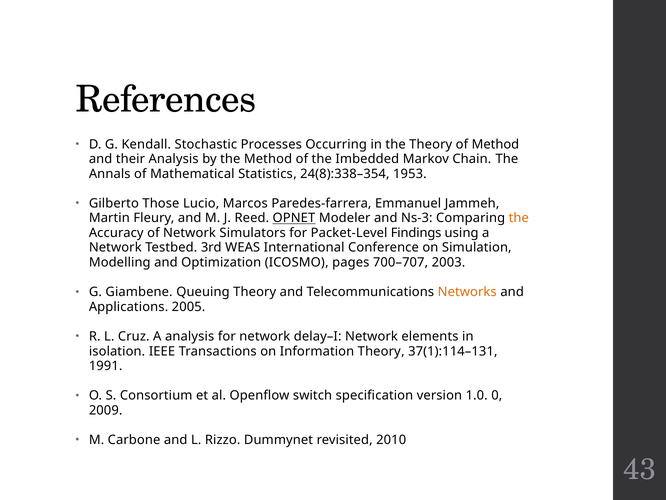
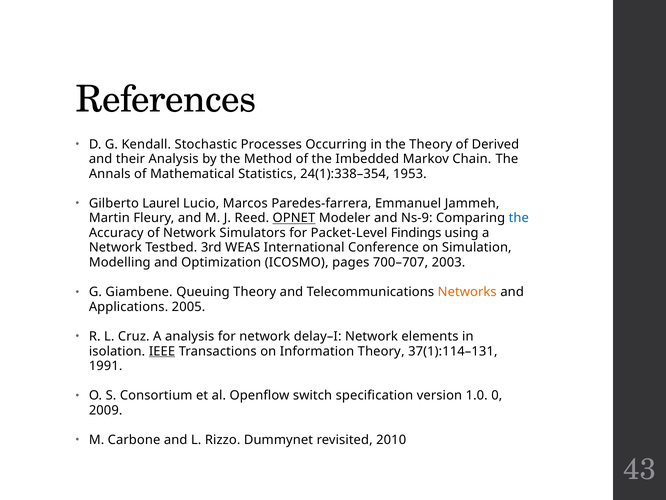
of Method: Method -> Derived (495, 144)
24(8):338–354: 24(8):338–354 -> 24(1):338–354 (345, 174)
Those: Those -> Laurel (161, 203)
Ns-3: Ns-3 -> Ns-9 (417, 218)
the colour: orange -> blue (519, 218)
IEEE underline: none -> present (162, 351)
